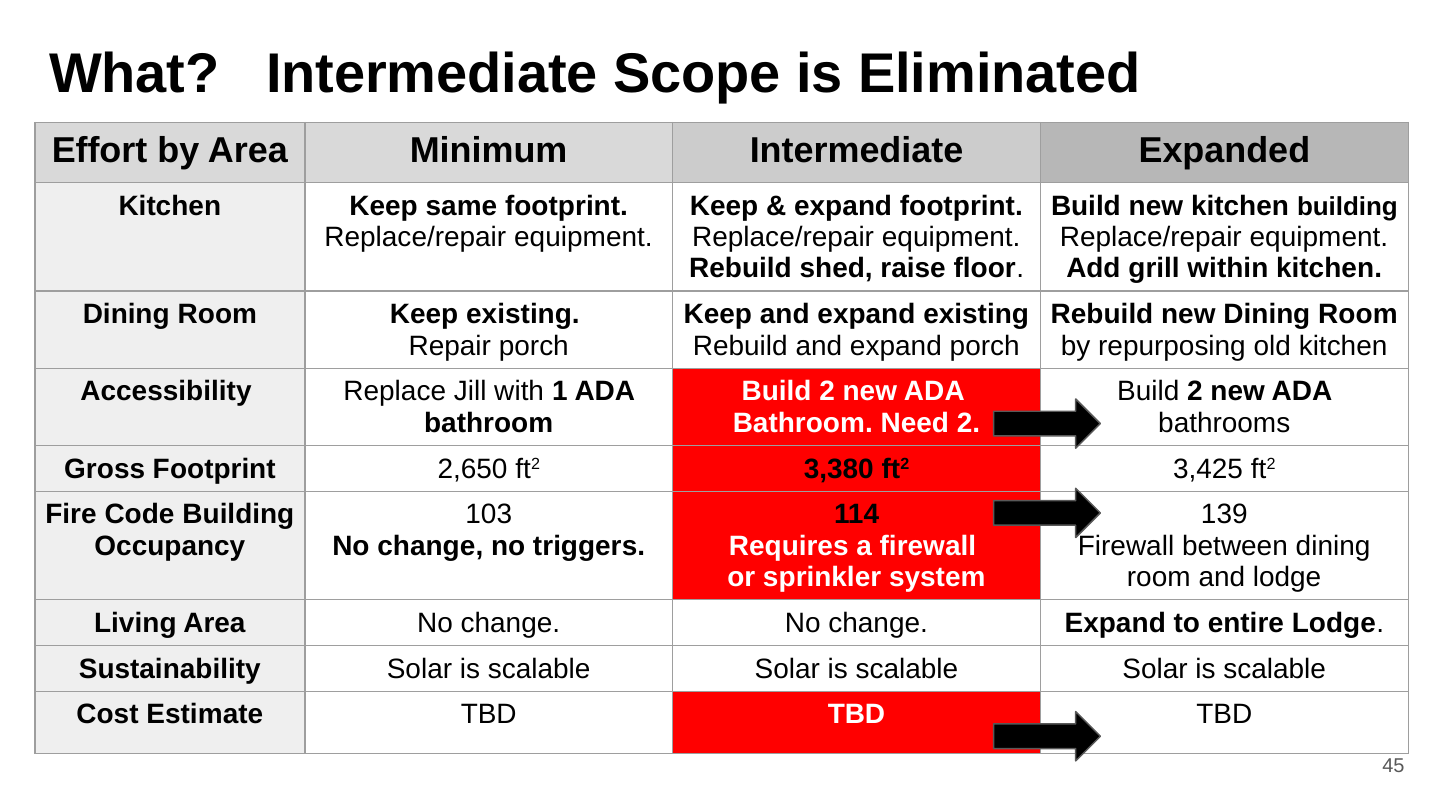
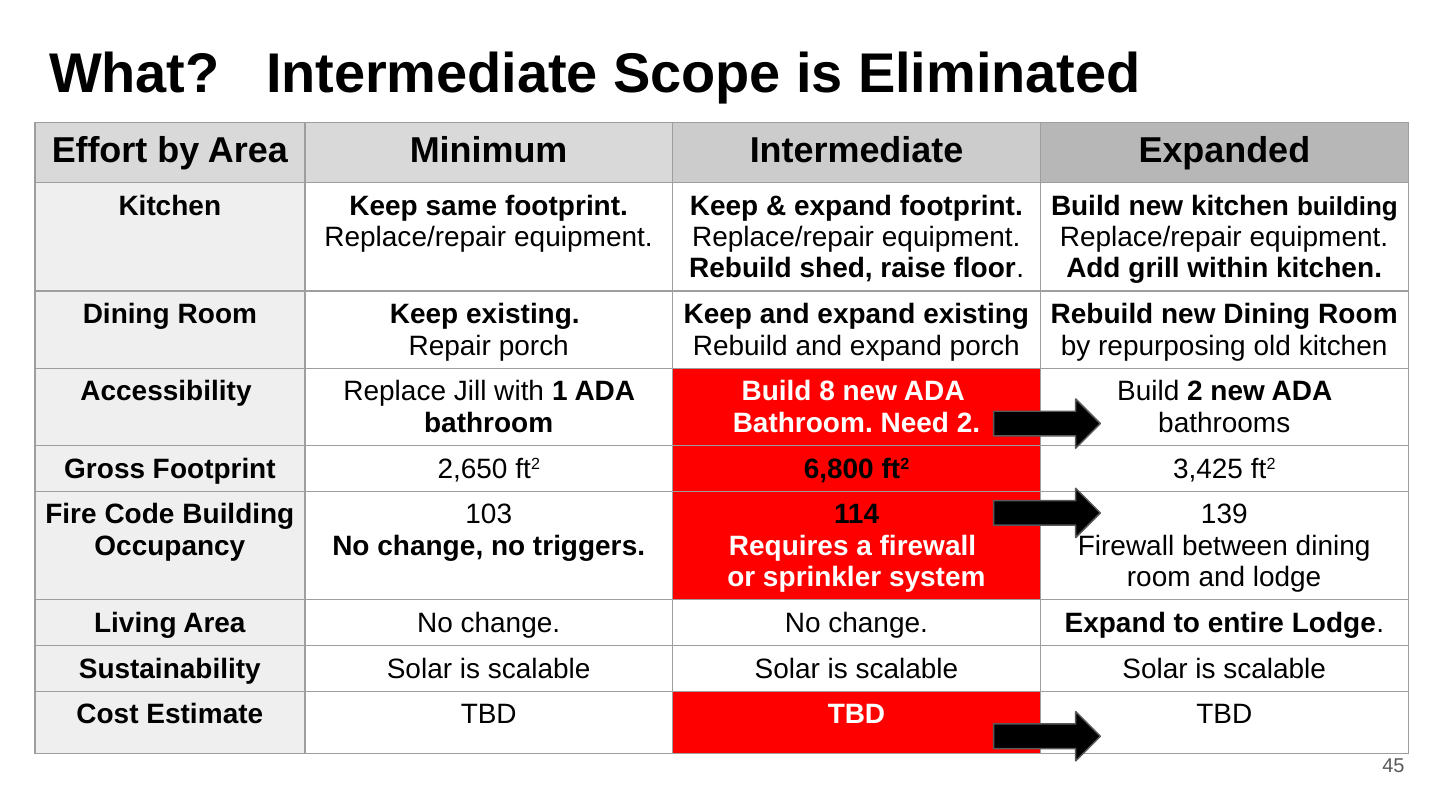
2: 2 -> 8 (827, 392)
3,380: 3,380 -> 6,800 (839, 469)
